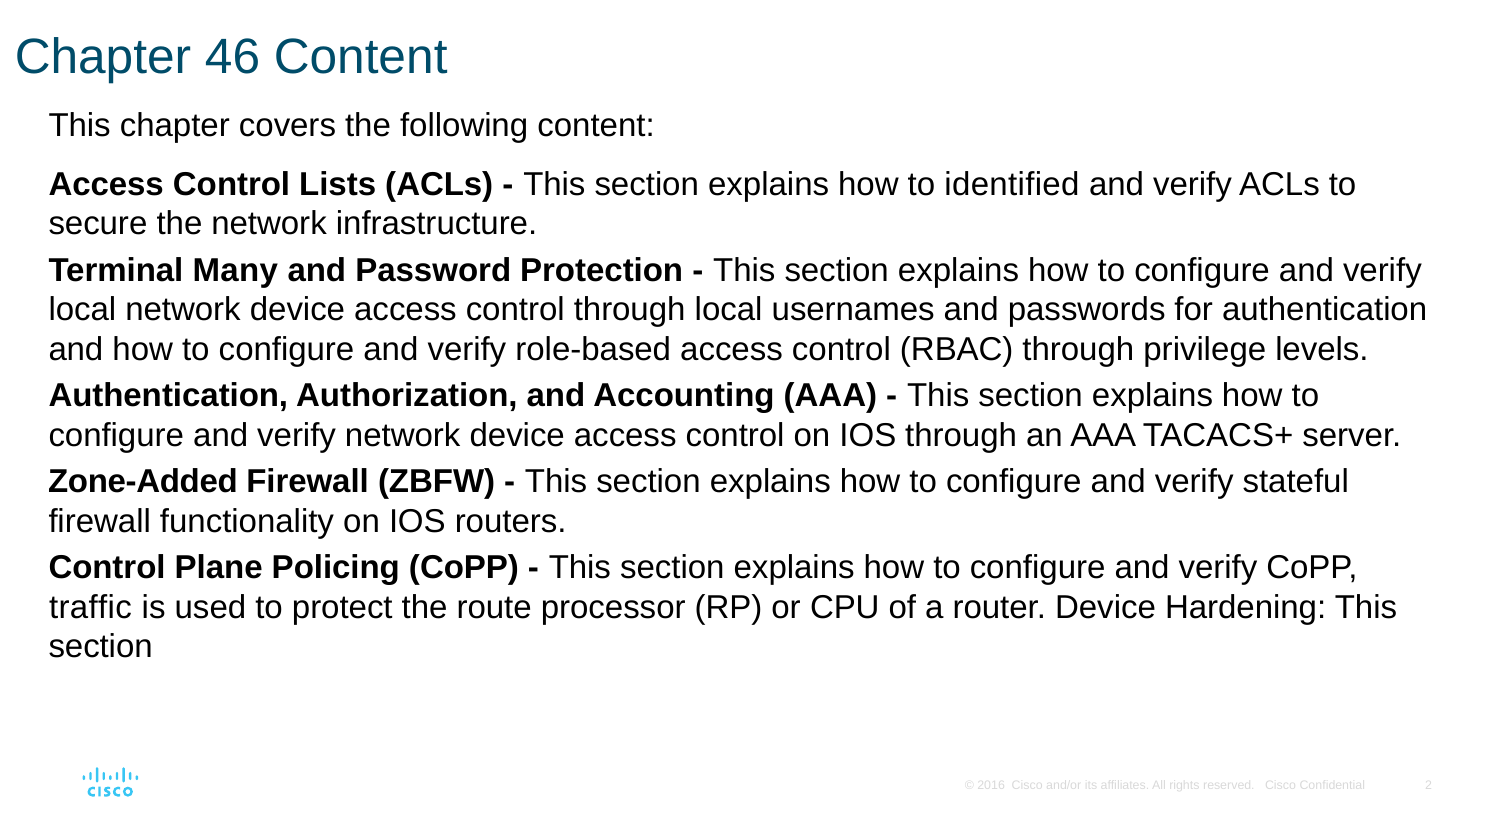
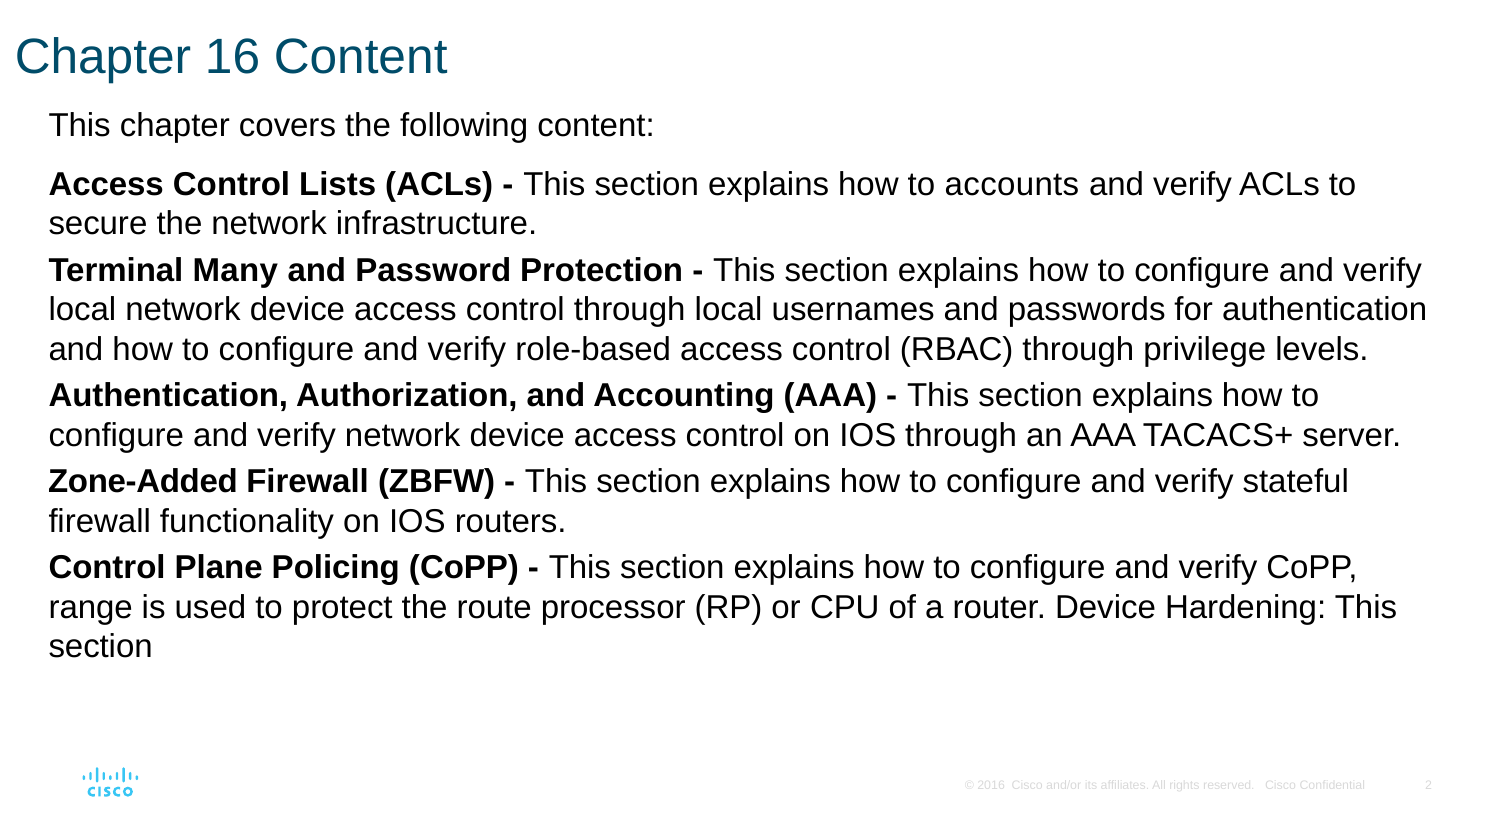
46: 46 -> 16 (233, 57)
identified: identified -> accounts (1012, 184)
traffic: traffic -> range (91, 607)
